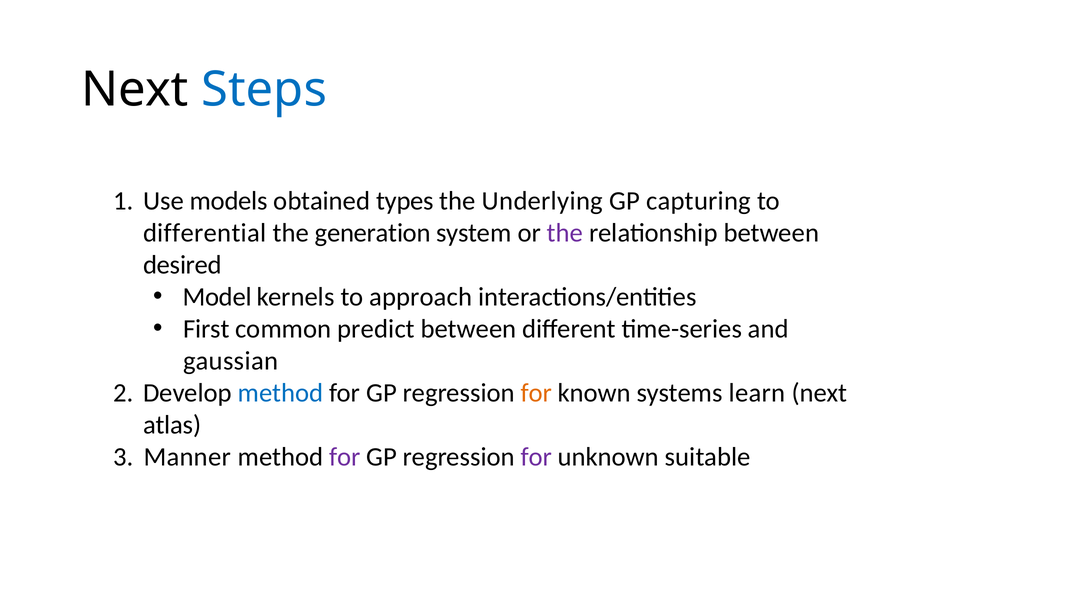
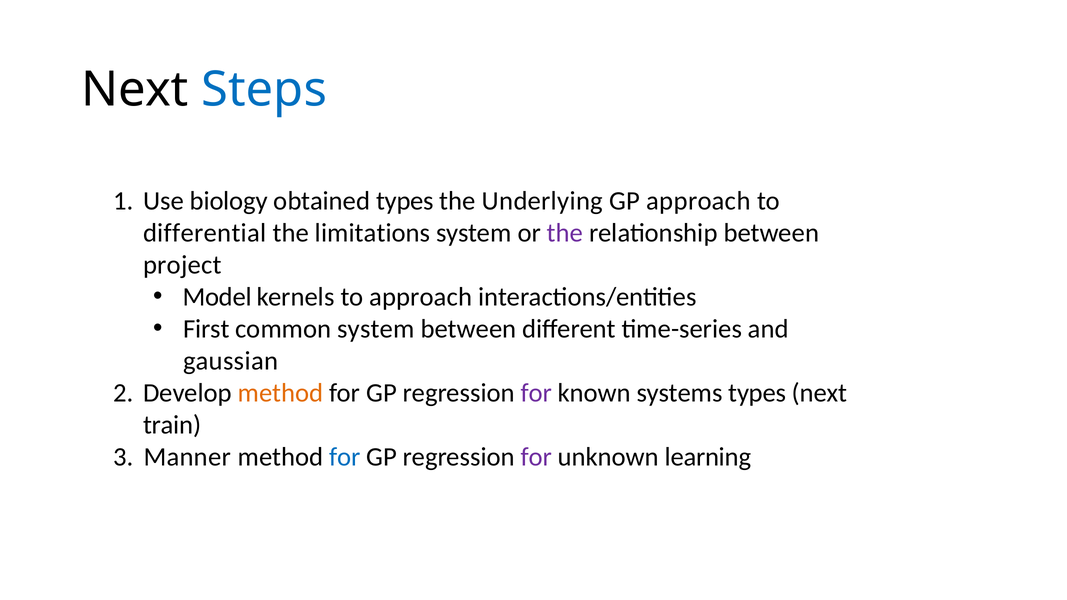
models: models -> biology (229, 201)
GP capturing: capturing -> approach (698, 201)
generation: generation -> limitations (373, 233)
desired: desired -> project (182, 265)
common predict: predict -> system (376, 329)
method colour: blue -> orange (280, 393)
for colour: orange -> purple (536, 393)
systems learn: learn -> types (757, 393)
atlas: atlas -> train (172, 425)
for colour: purple -> blue (345, 457)
suitable: suitable -> learning (708, 457)
